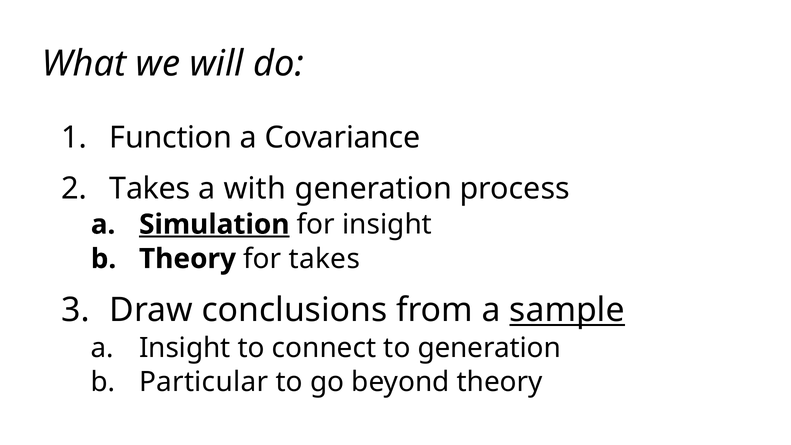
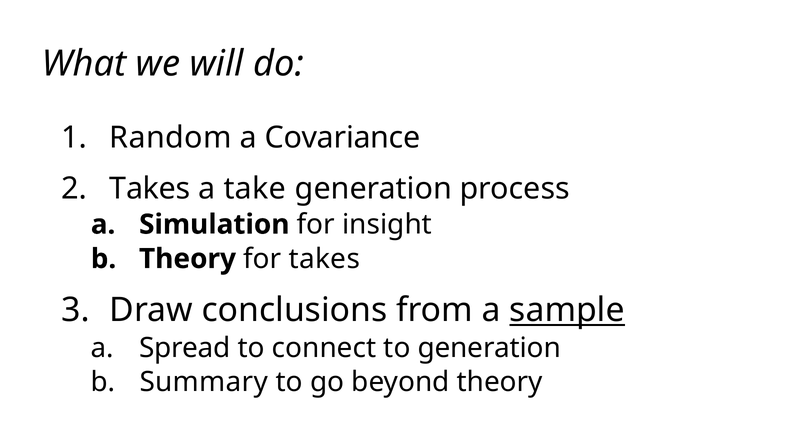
Function: Function -> Random (170, 138)
with: with -> take (255, 189)
Simulation underline: present -> none (214, 224)
a Insight: Insight -> Spread (185, 348)
Particular: Particular -> Summary (204, 382)
